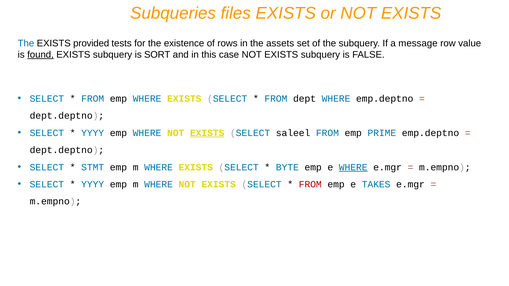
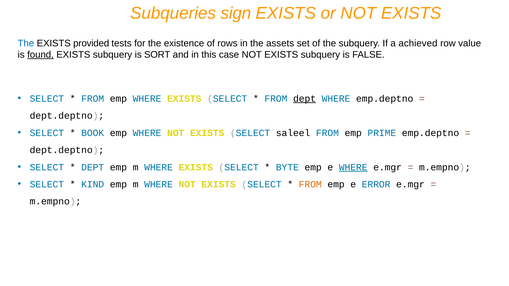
files: files -> sign (236, 13)
message: message -> achieved (418, 43)
dept underline: none -> present (305, 99)
YYYY: YYYY -> BOOK (93, 133)
EXISTS underline: present -> none (207, 133)
STMT: STMT -> DEPT (93, 167)
YYYY: YYYY -> KIND (93, 185)
FROM colour: red -> orange (310, 185)
TAKES: TAKES -> ERROR (376, 185)
